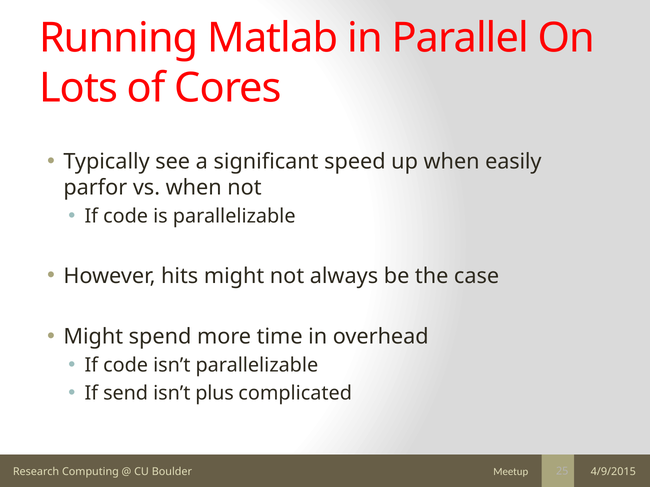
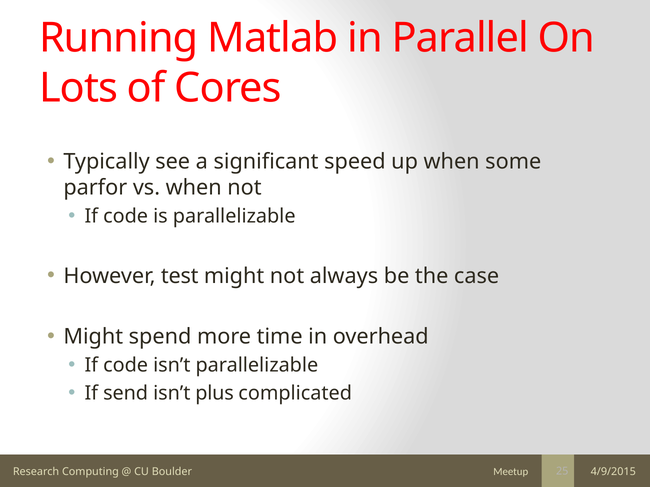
easily: easily -> some (513, 162)
hits: hits -> test (180, 276)
